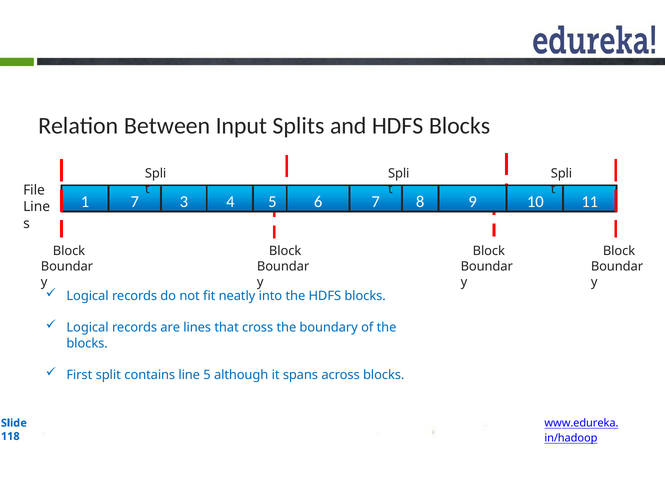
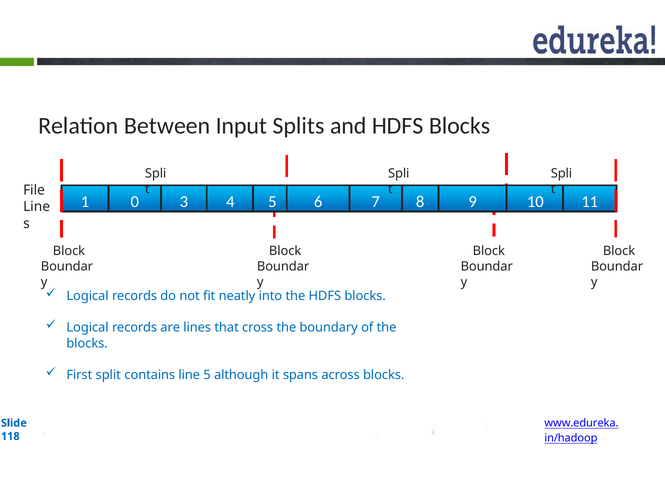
1 7: 7 -> 0 (135, 202)
